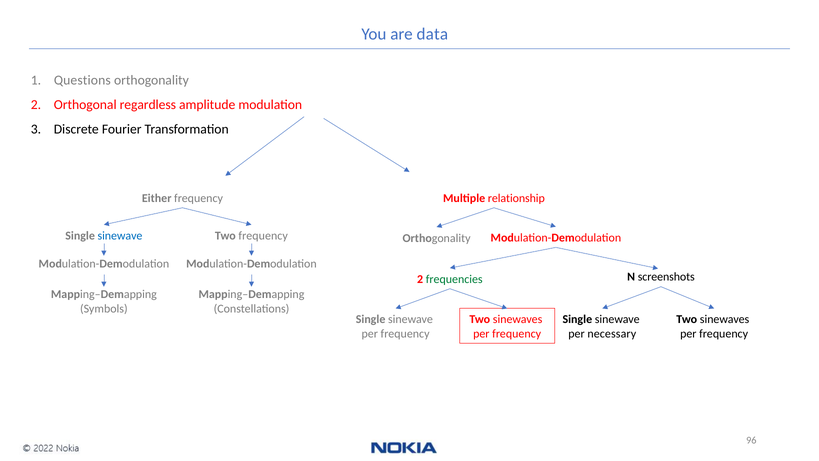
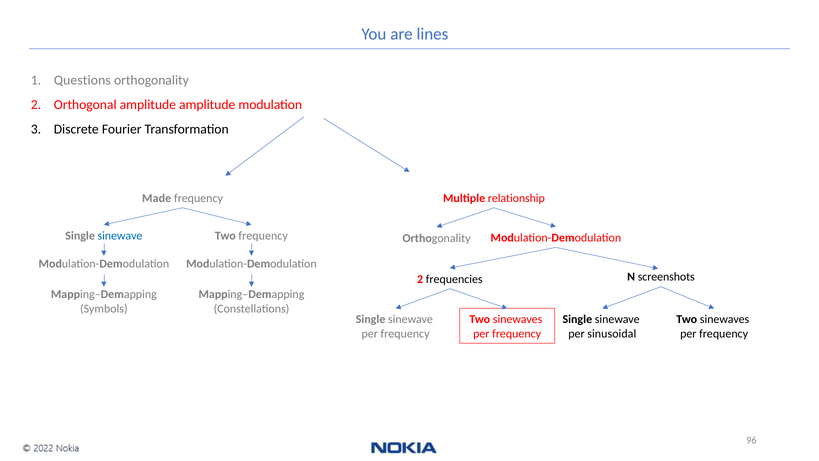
data: data -> lines (432, 34)
Orthogonal regardless: regardless -> amplitude (148, 105)
Either: Either -> Made (157, 198)
frequencies colour: green -> black (454, 279)
necessary: necessary -> sinusoidal (612, 334)
